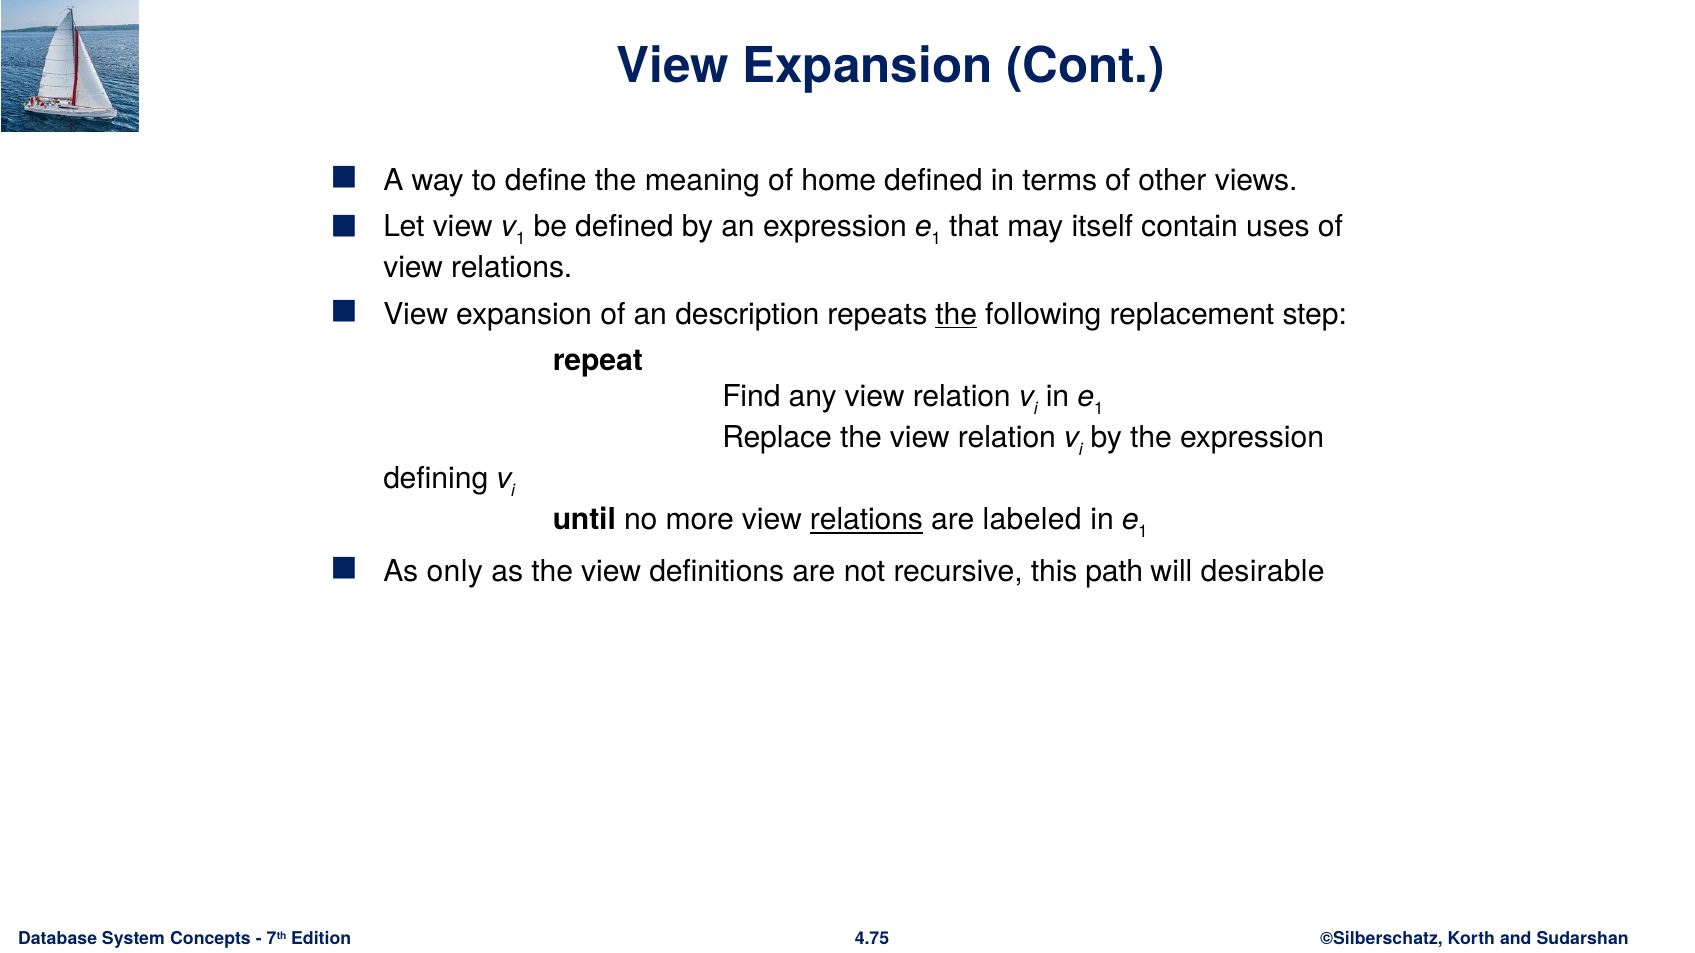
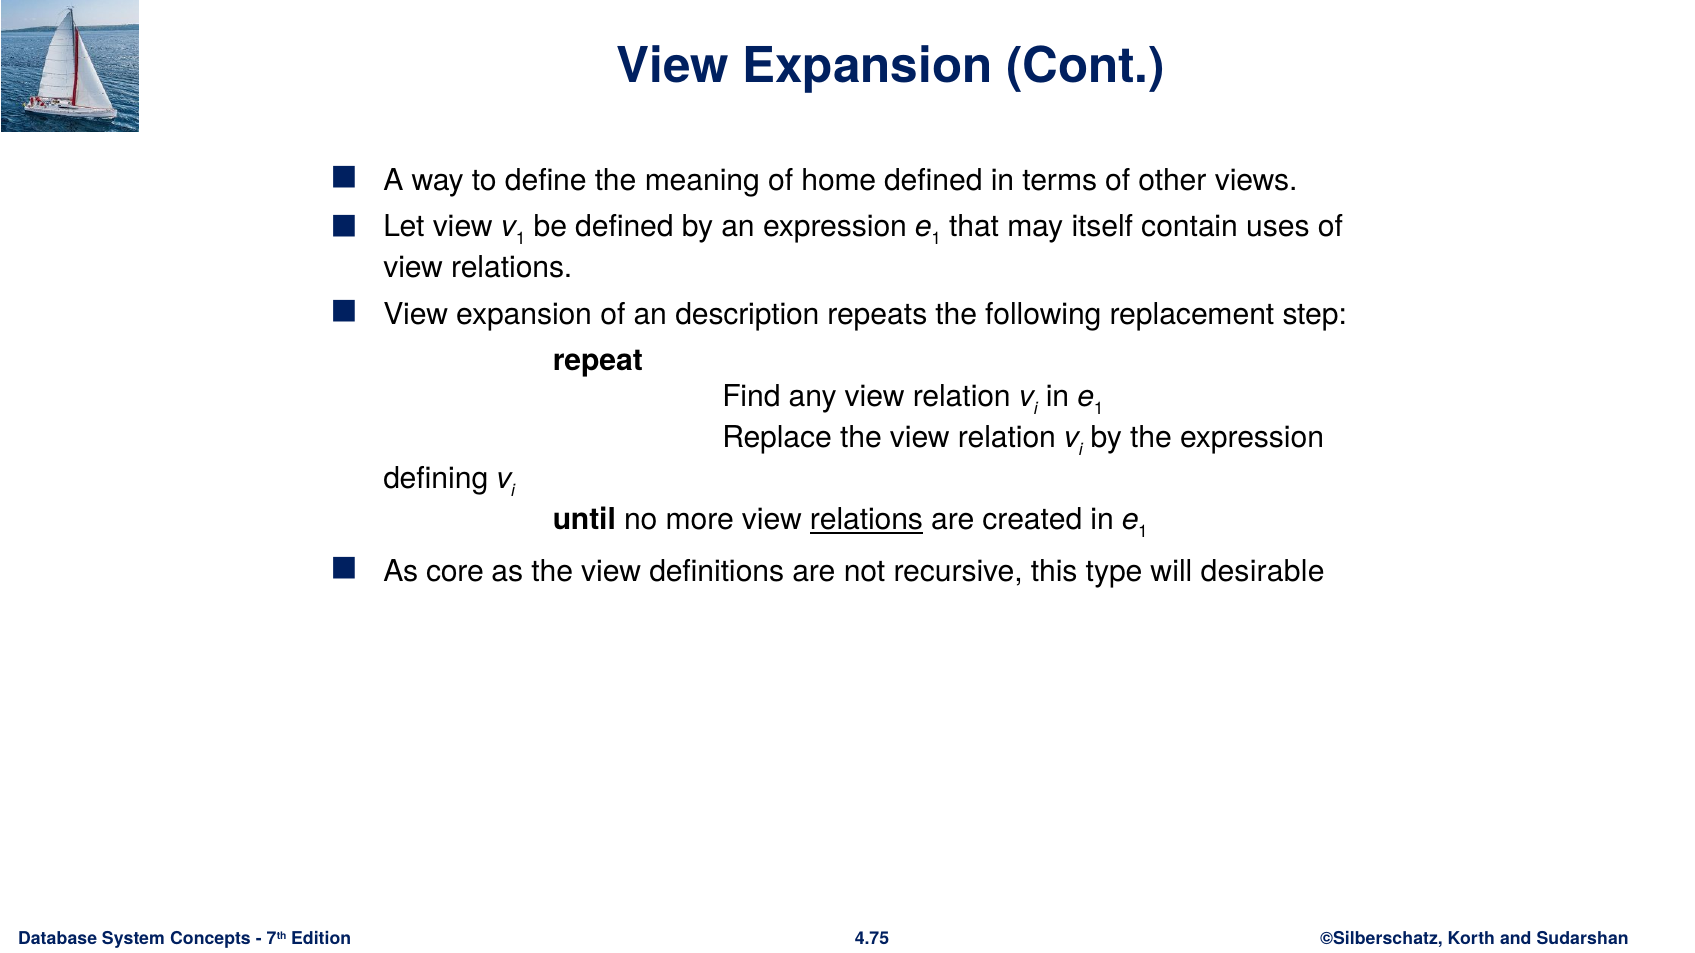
the underline: present -> none (956, 315)
labeled: labeled -> created (1032, 520)
only: only -> core (455, 572)
path: path -> type (1114, 572)
